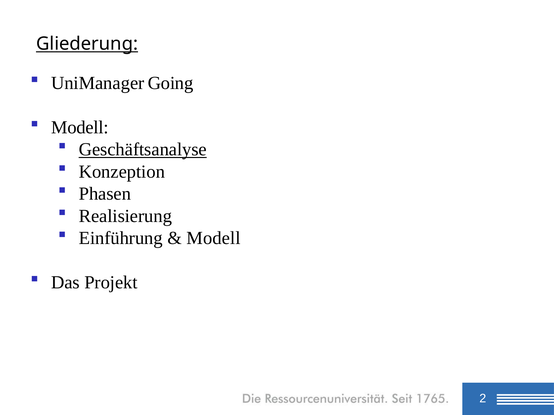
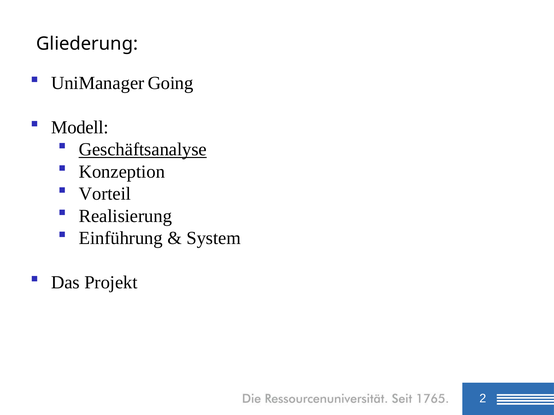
Gliederung underline: present -> none (87, 44)
Phasen: Phasen -> Vorteil (105, 194)
Modell: Modell -> System (214, 238)
